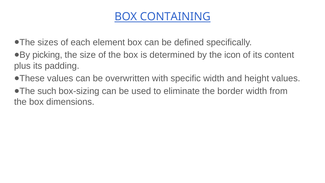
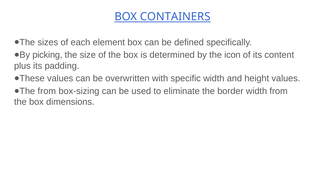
CONTAINING: CONTAINING -> CONTAINERS (175, 17)
such: such -> from (47, 91)
